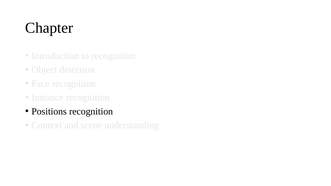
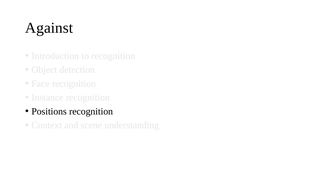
Chapter: Chapter -> Against (49, 28)
